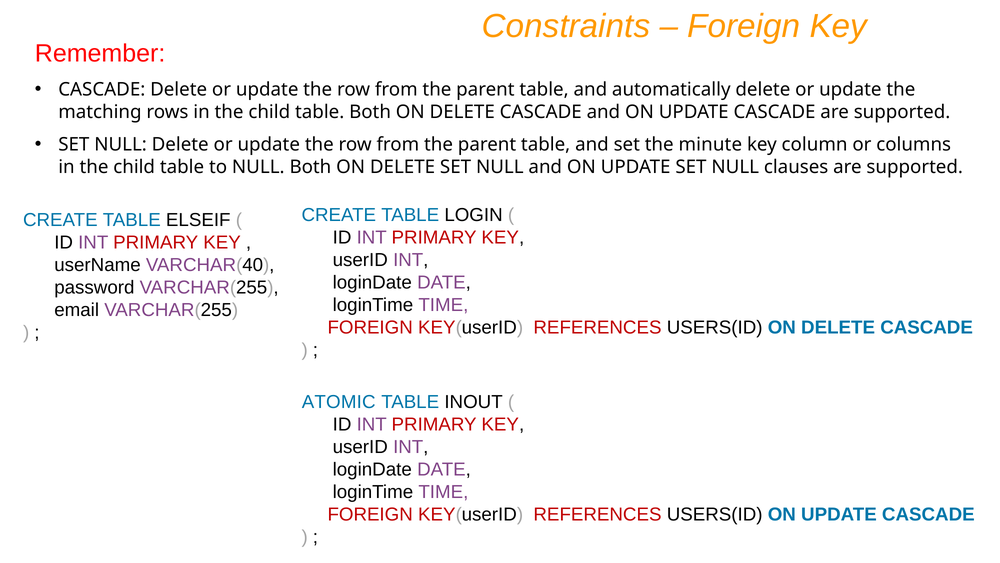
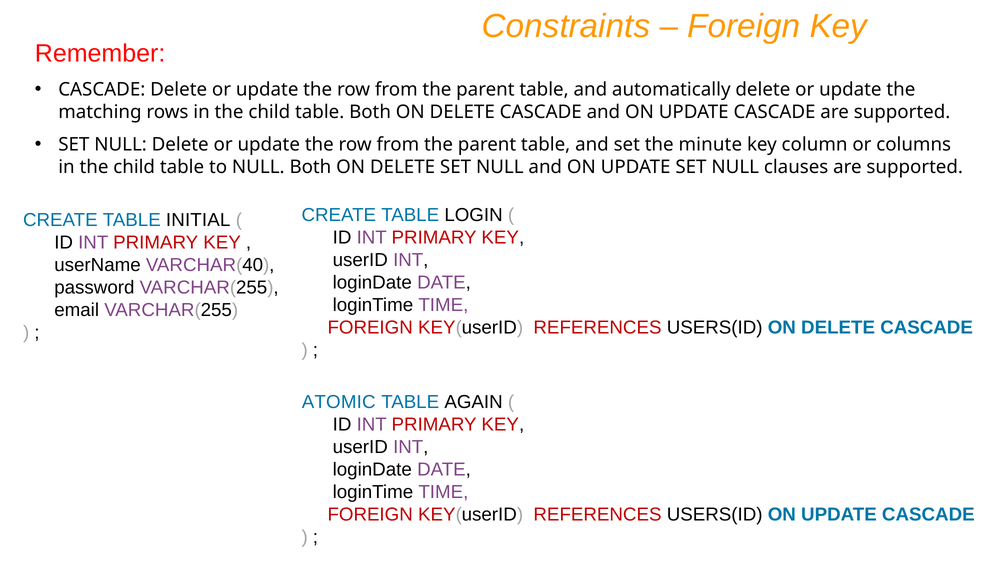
ELSEIF: ELSEIF -> INITIAL (198, 220)
INOUT: INOUT -> AGAIN (474, 401)
